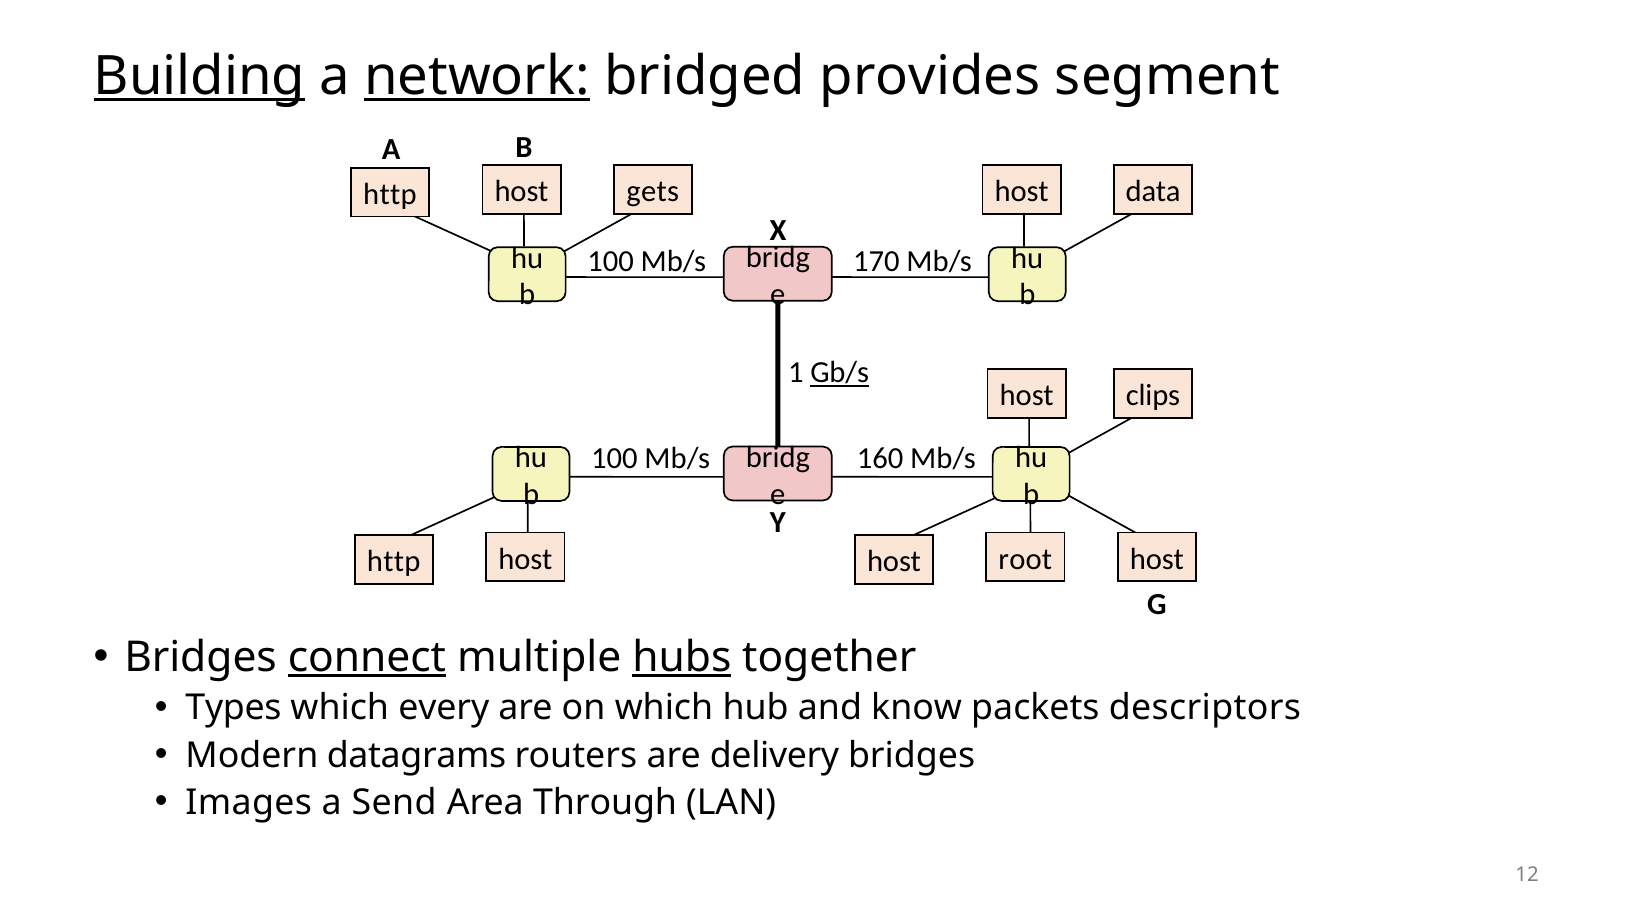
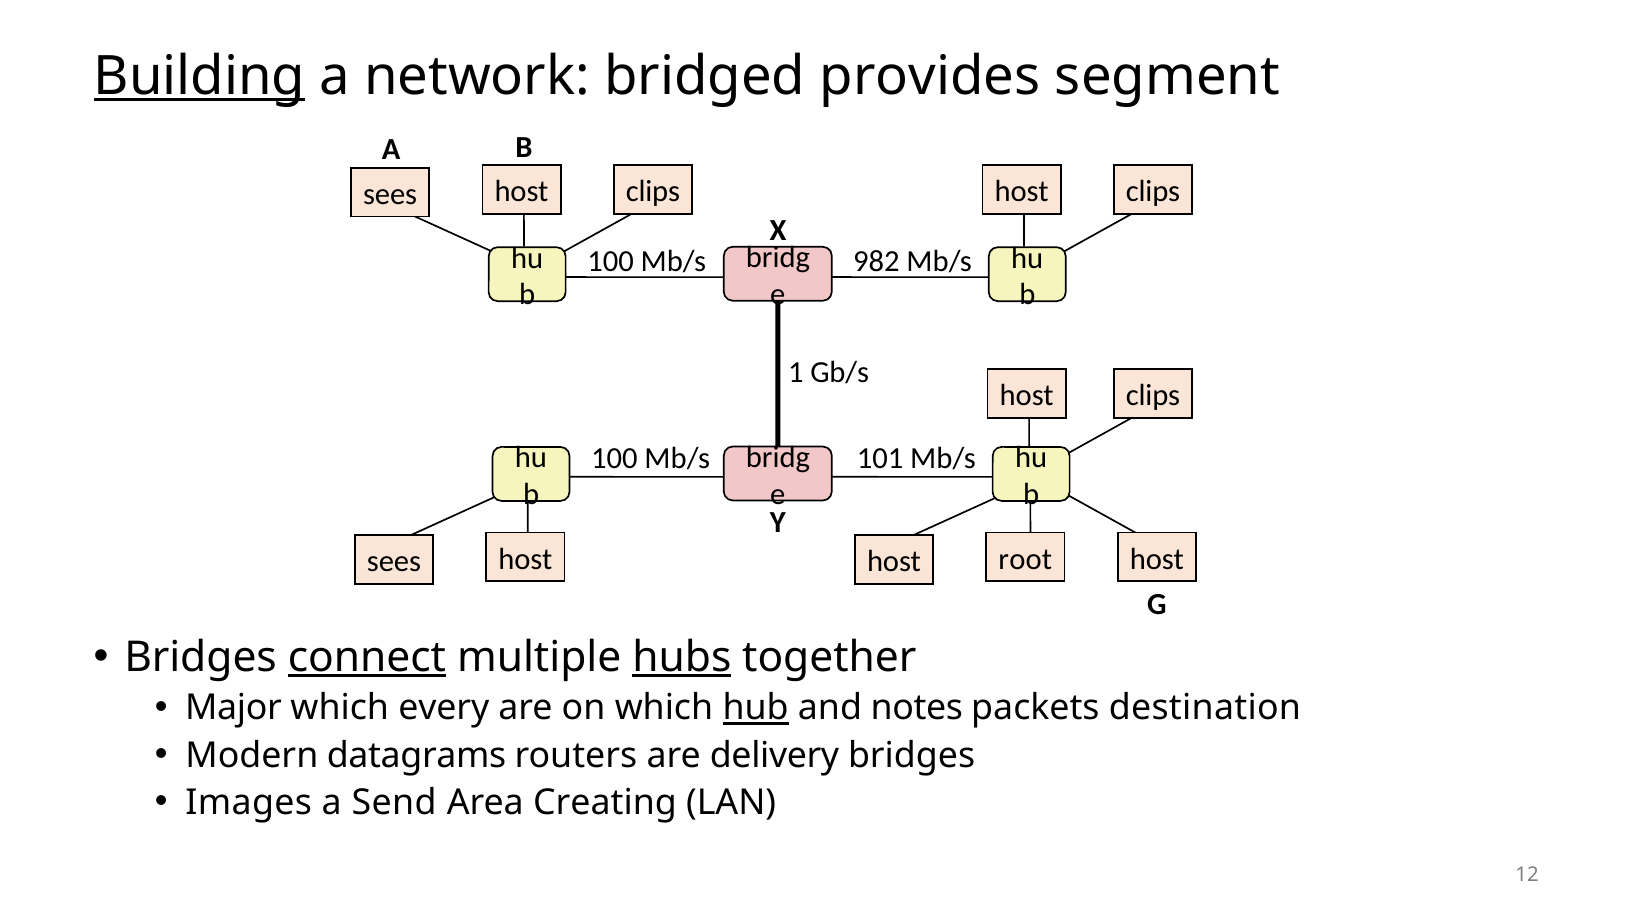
network underline: present -> none (477, 76)
http: http -> sees (390, 194)
gets: gets -> clips (653, 192)
data: data -> clips (1153, 192)
170: 170 -> 982 (876, 262)
Gb/s underline: present -> none (840, 373)
160: 160 -> 101 (880, 459)
http: http -> sees (394, 562)
Types: Types -> Major (233, 709)
hub underline: none -> present (756, 709)
know: know -> notes (917, 709)
descriptors: descriptors -> destination (1205, 709)
Through: Through -> Creating (605, 803)
